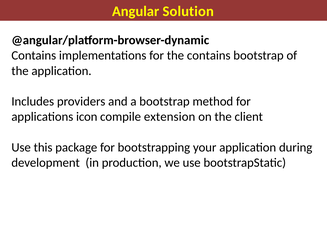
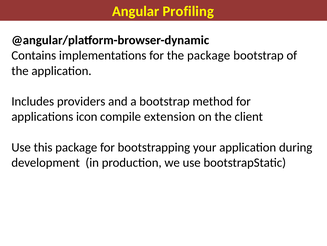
Solution: Solution -> Profiling (188, 11)
the contains: contains -> package (209, 55)
